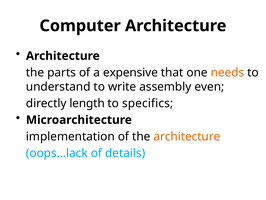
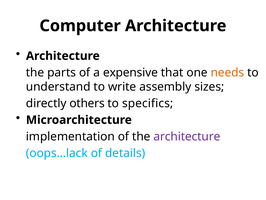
even: even -> sizes (209, 87)
length: length -> others (87, 103)
architecture colour: orange -> purple (187, 136)
